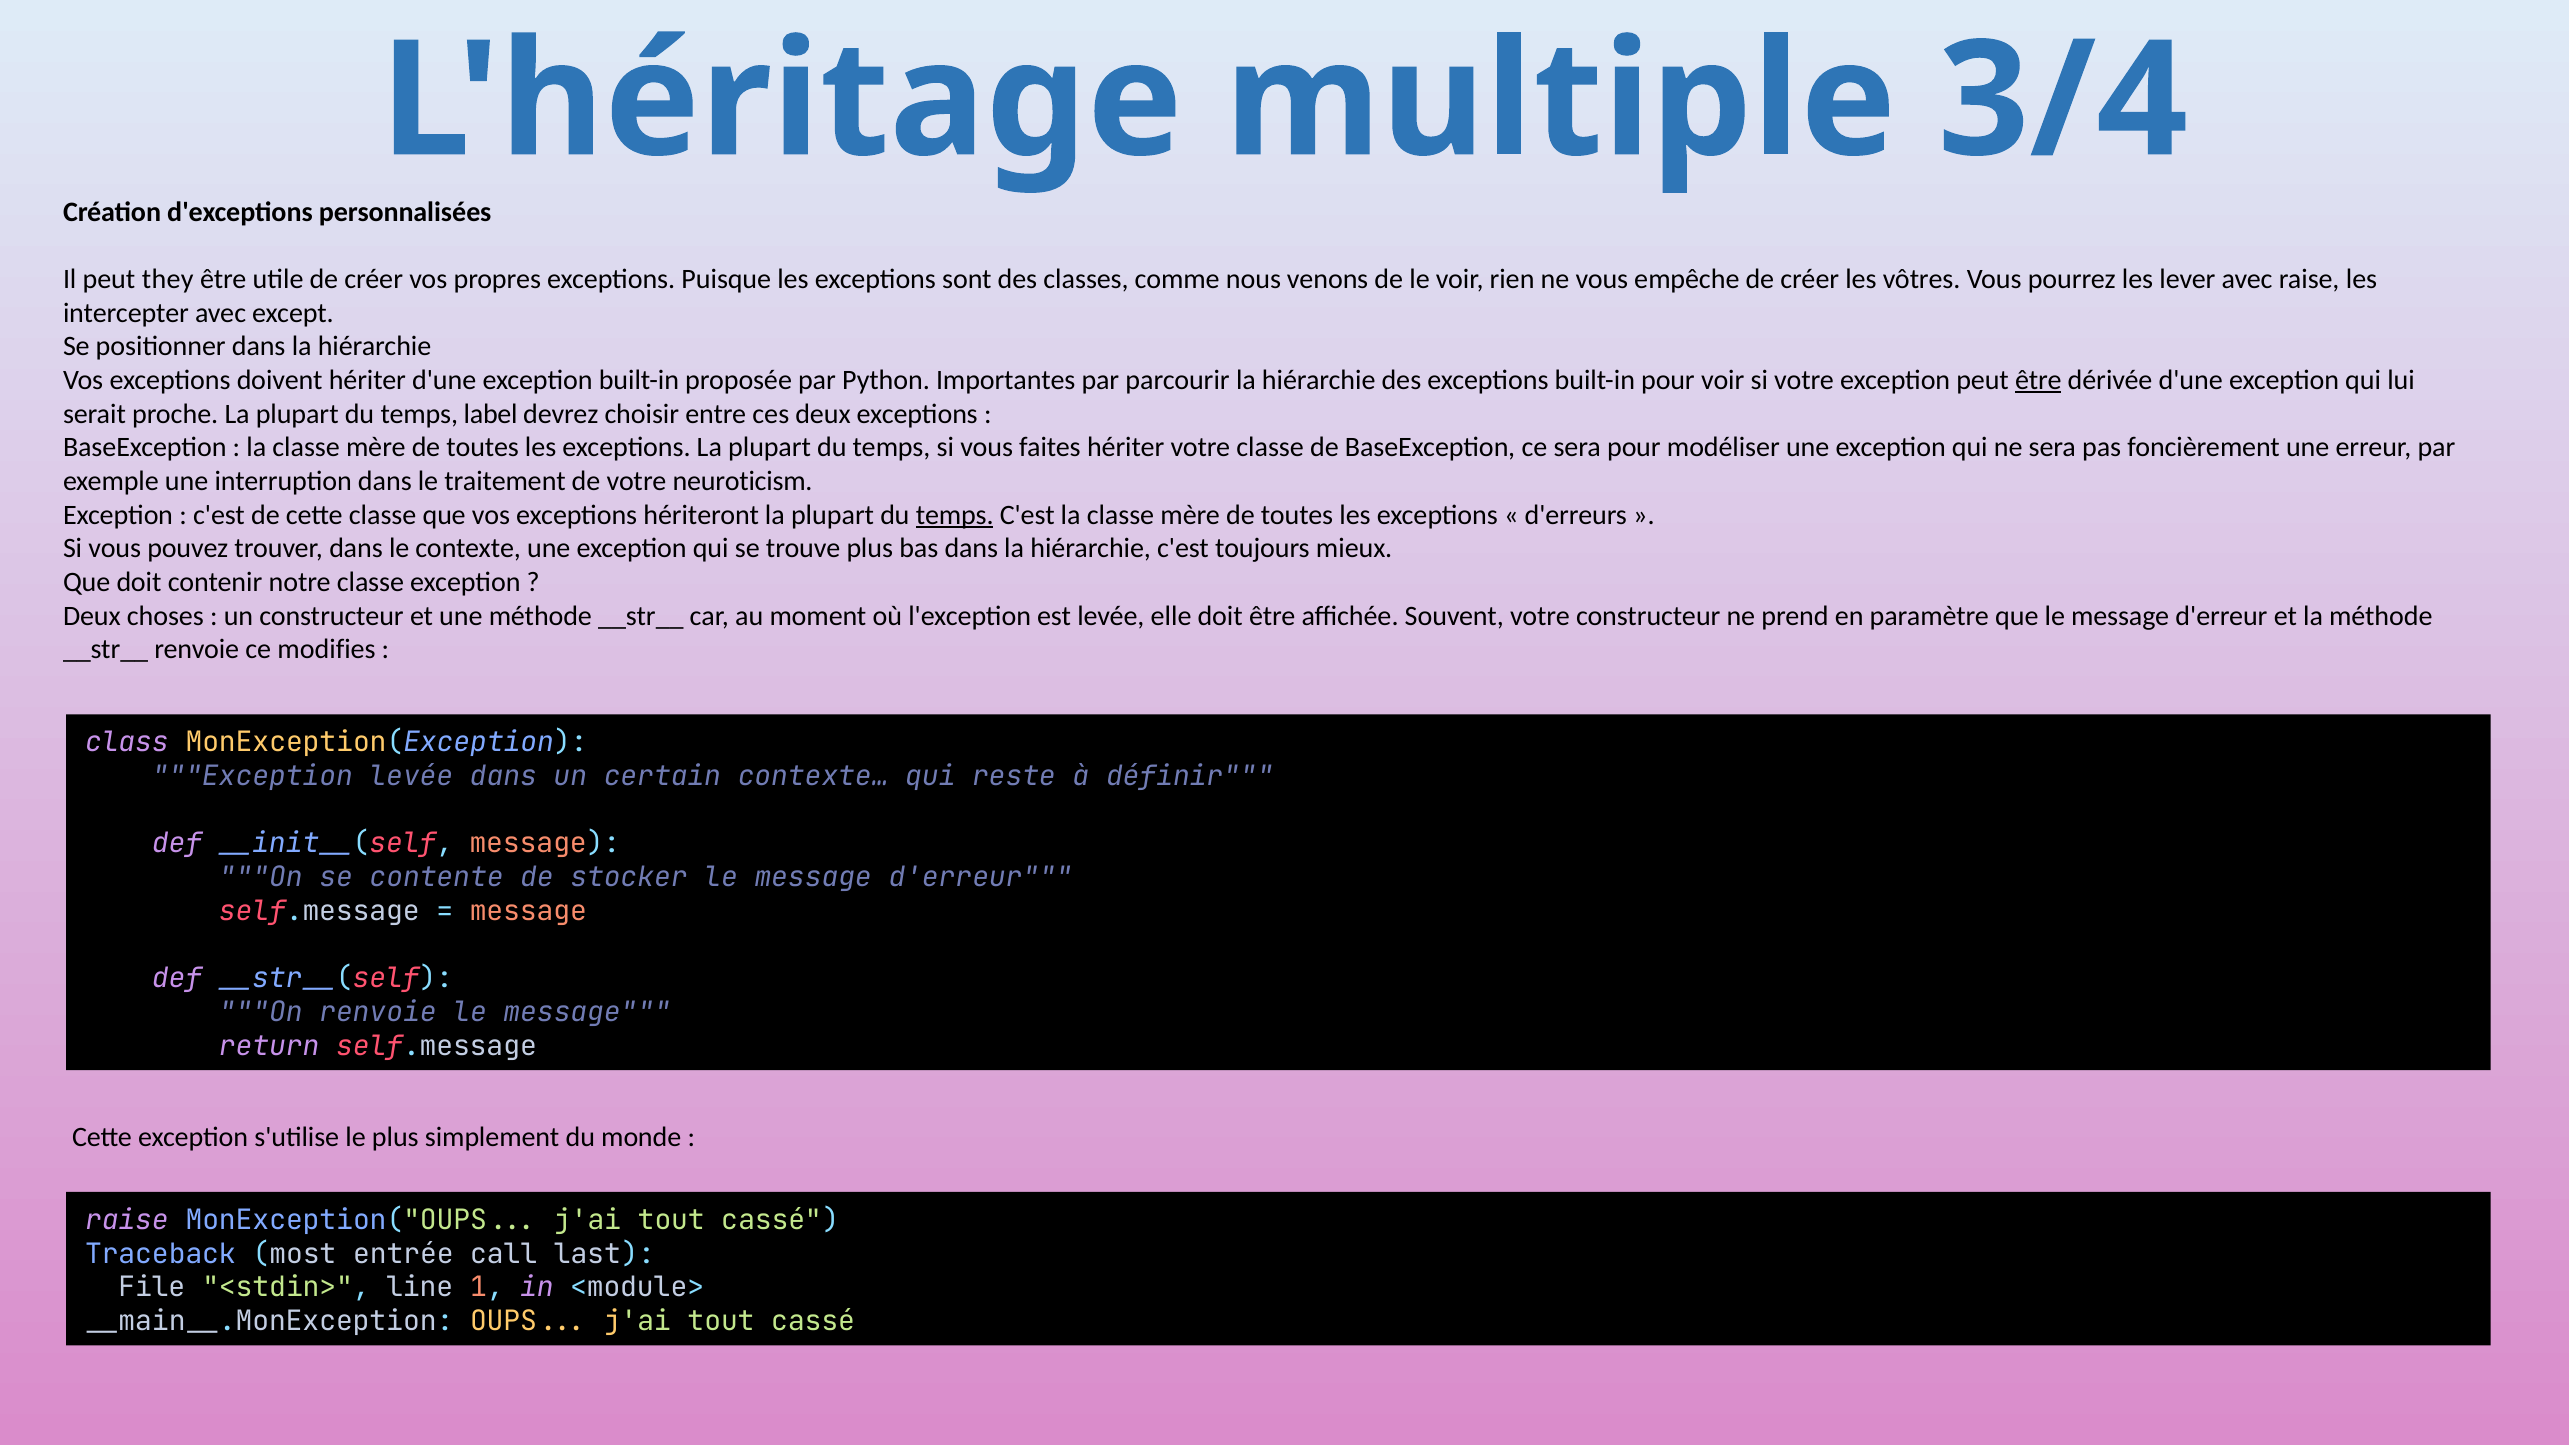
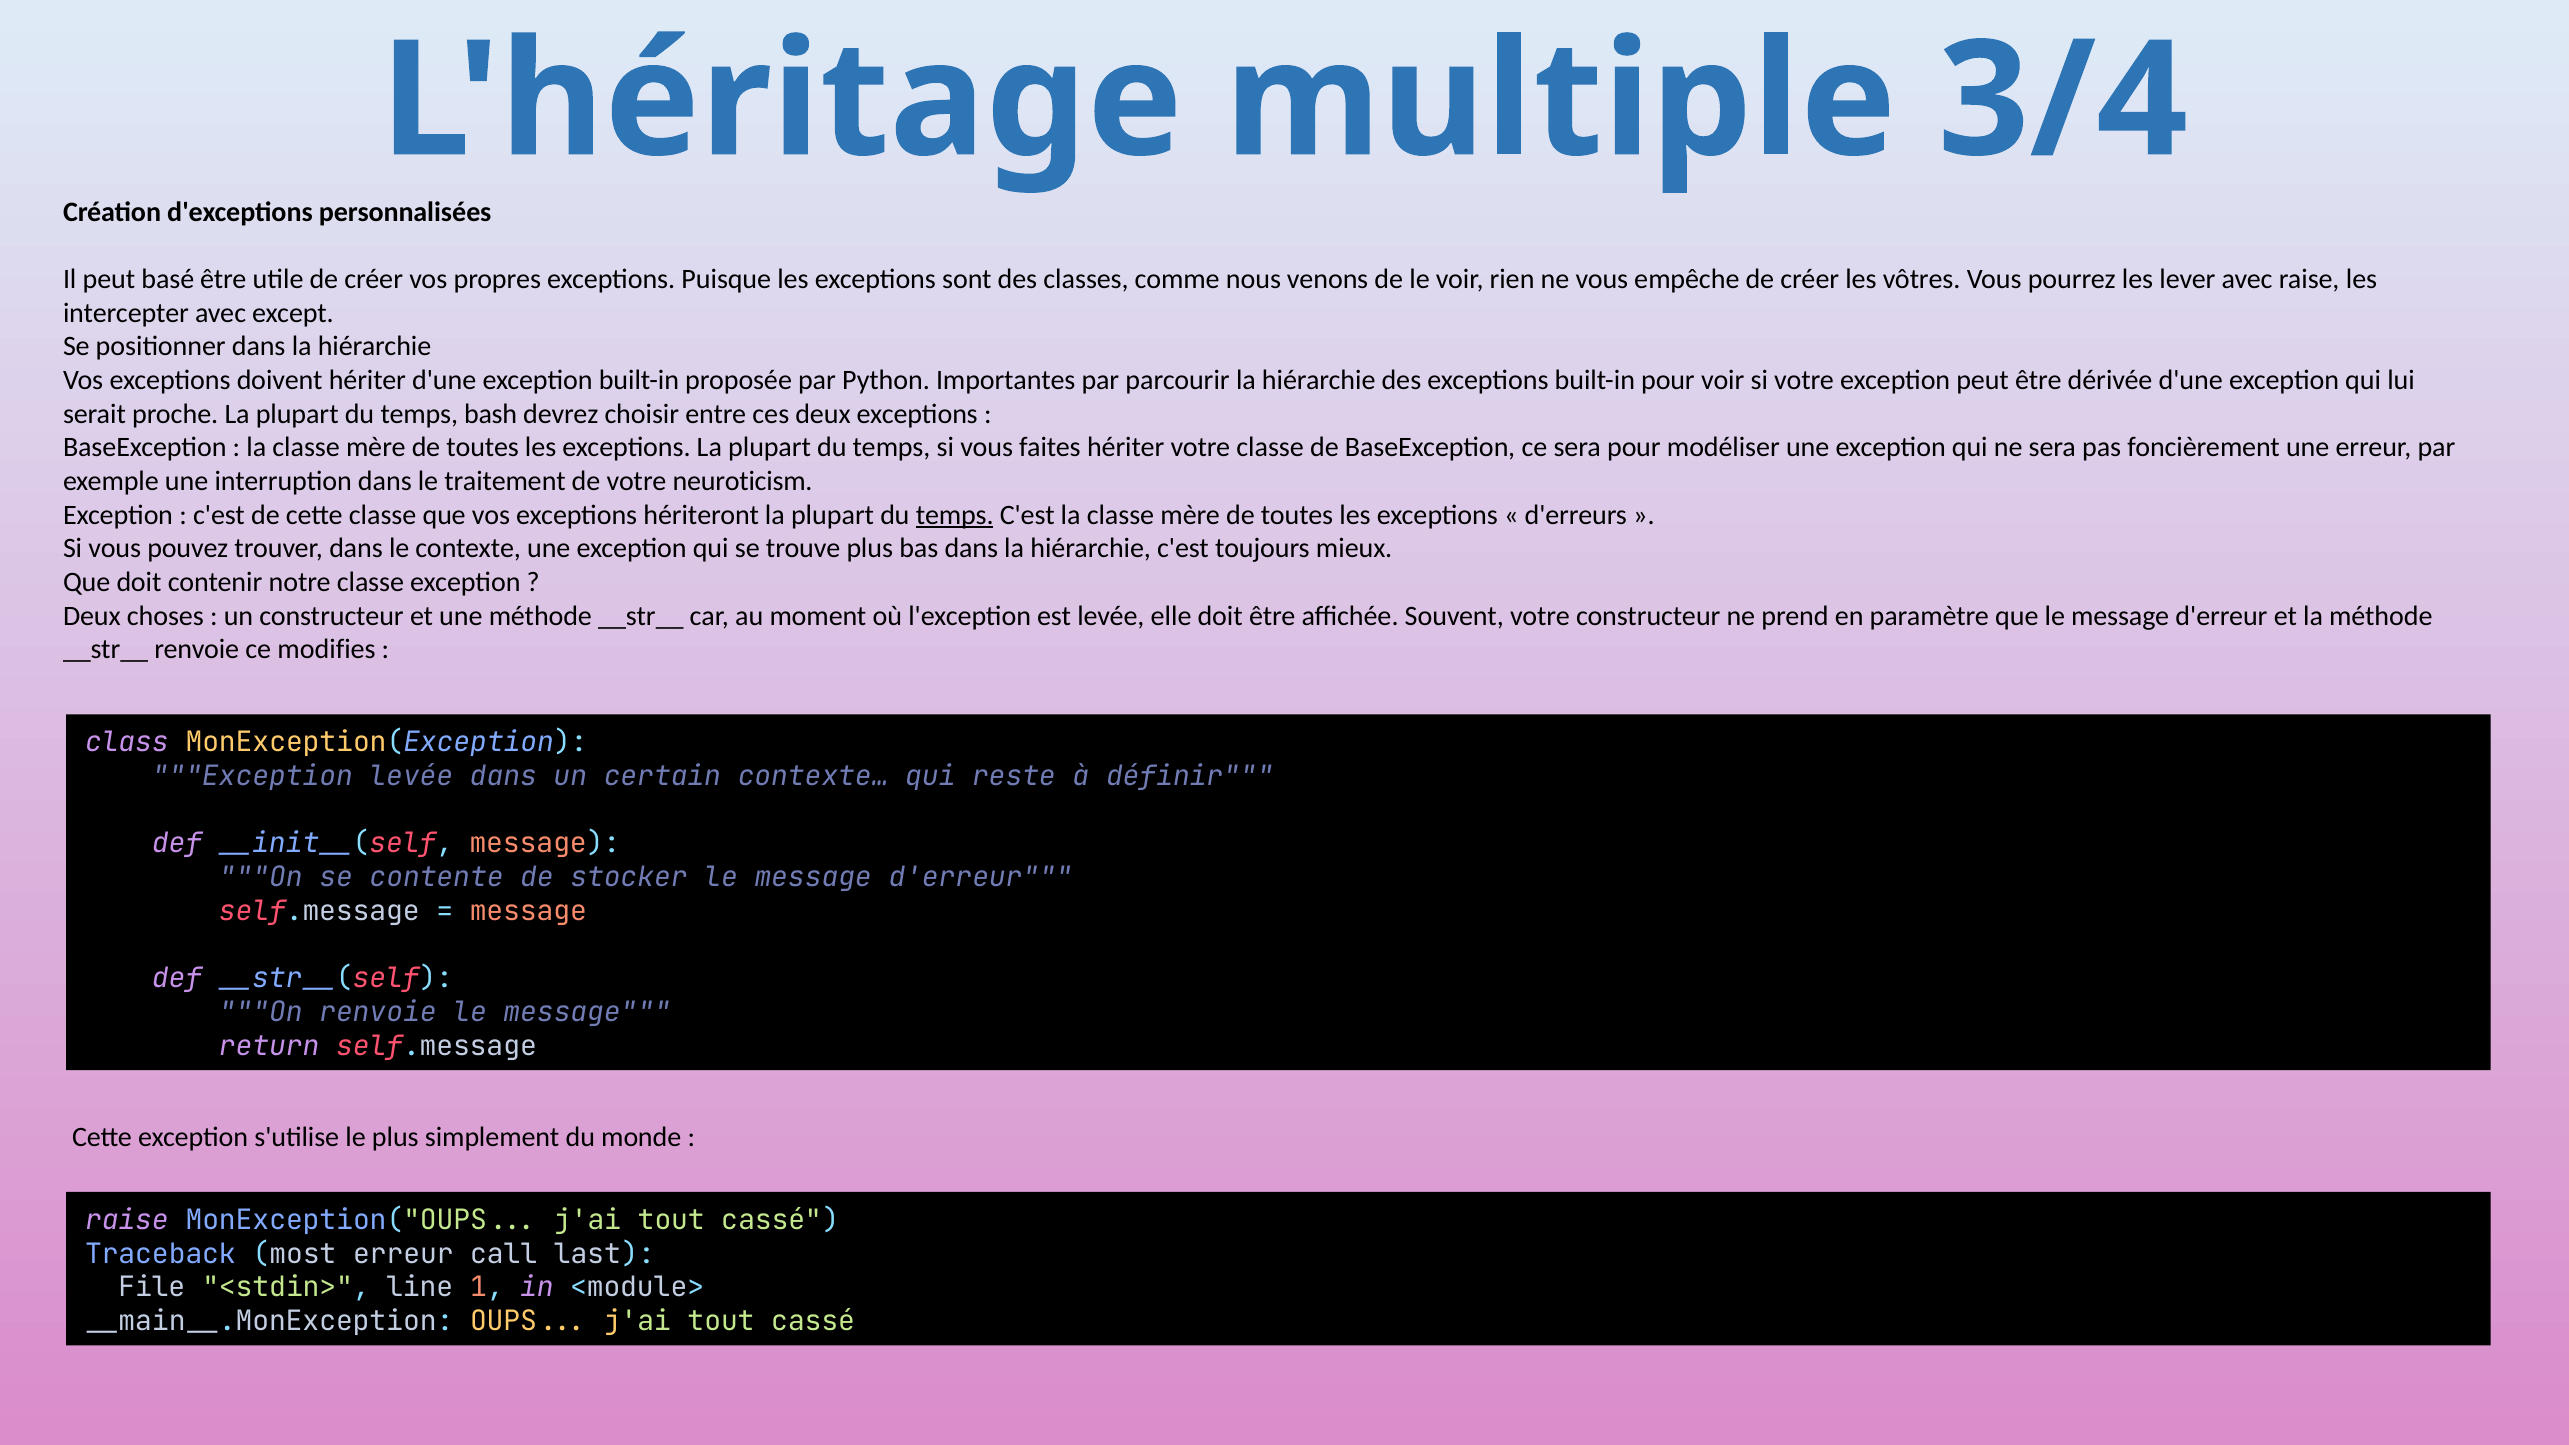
they: they -> basé (168, 279)
être underline: present -> none (2038, 380)
label: label -> bash (491, 414)
most entrée: entrée -> erreur (403, 1254)
